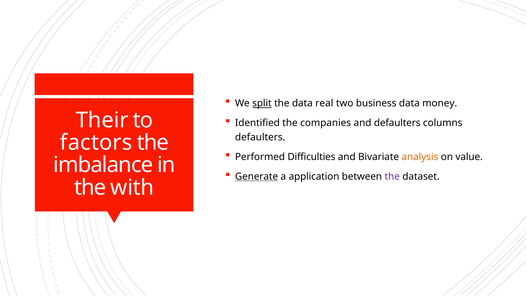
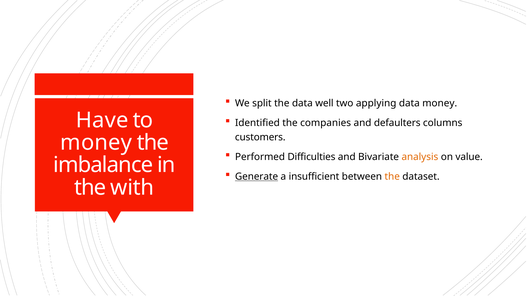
split underline: present -> none (262, 103)
real: real -> well (324, 103)
business: business -> applying (376, 103)
Their: Their -> Have (102, 121)
defaulters: defaulters -> customers (260, 137)
factors: factors -> money (96, 143)
application: application -> insufficient (314, 177)
the colour: purple -> orange (392, 177)
